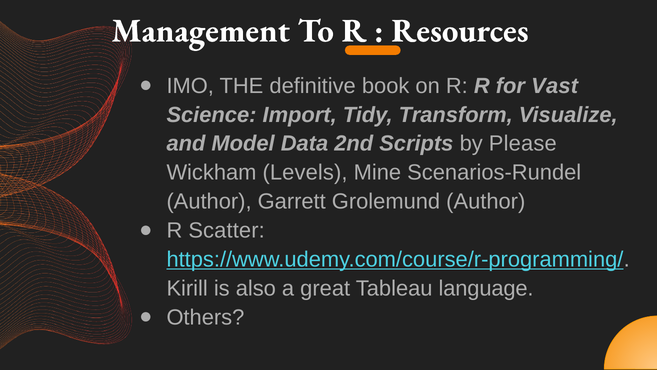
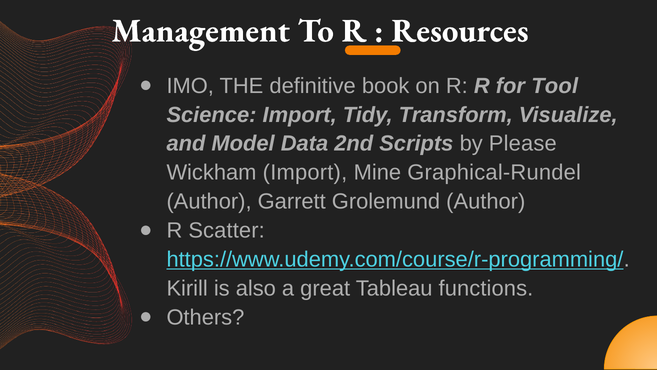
Vast: Vast -> Tool (555, 86)
Wickham Levels: Levels -> Import (305, 172)
Scenarios-Rundel: Scenarios-Rundel -> Graphical-Rundel (494, 172)
language: language -> functions (486, 288)
